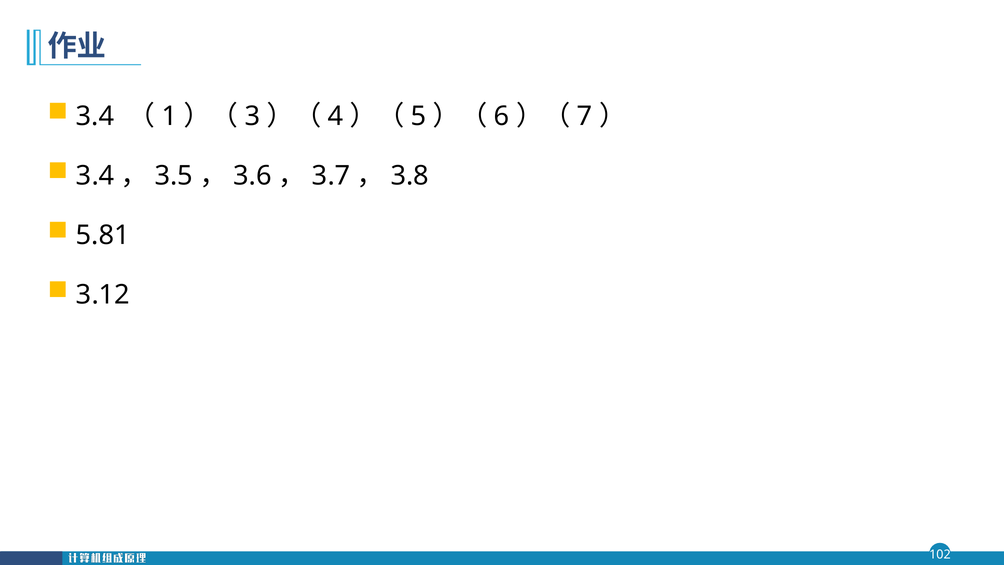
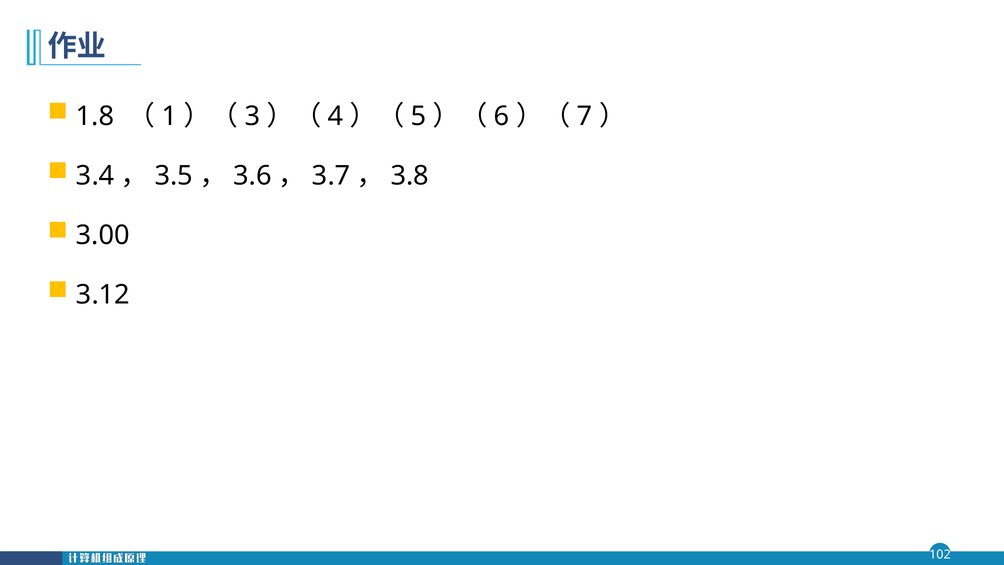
3.4: 3.4 -> 1.8 (95, 116)
5.81: 5.81 -> 3.00 (103, 235)
